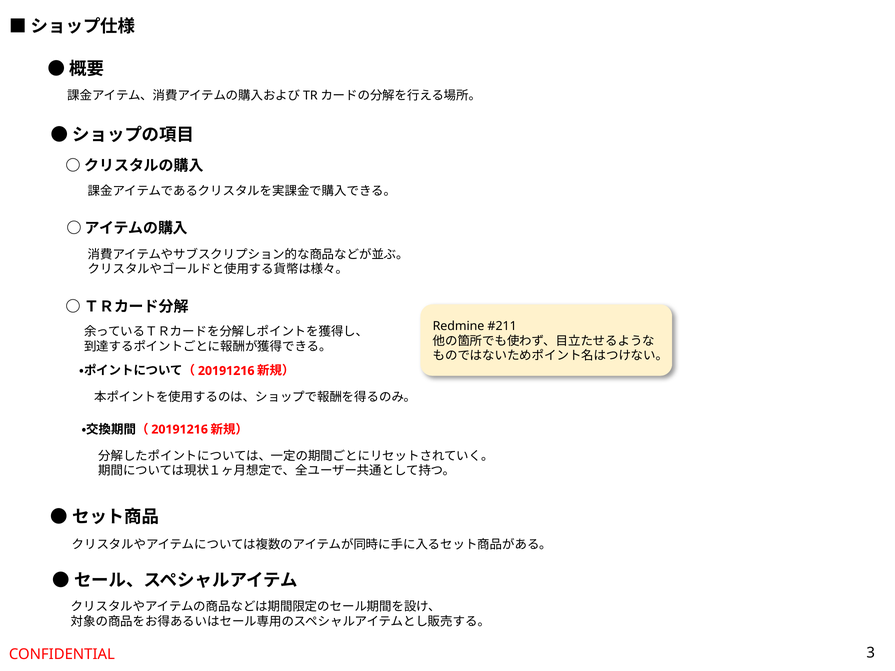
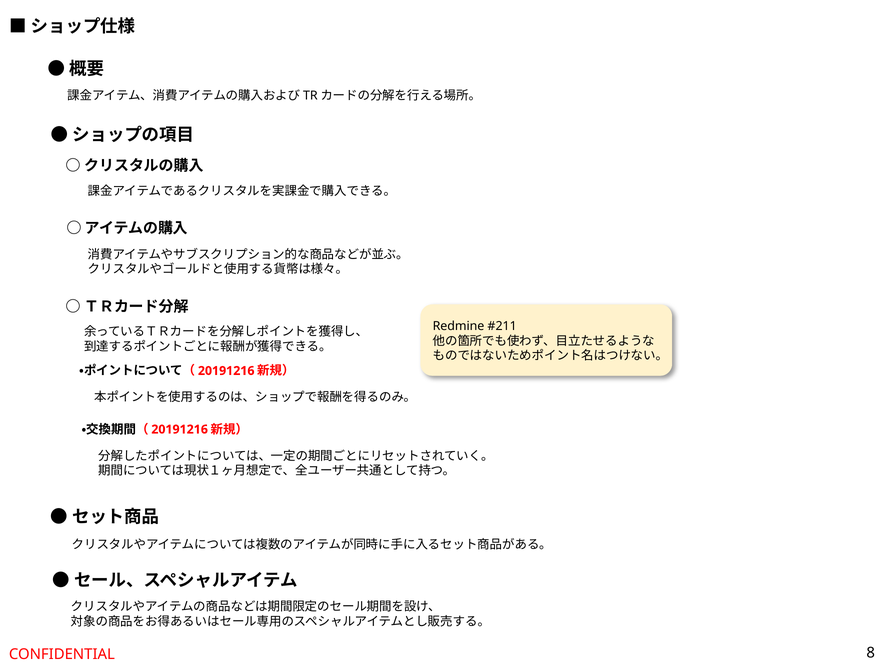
3: 3 -> 8 (871, 653)
